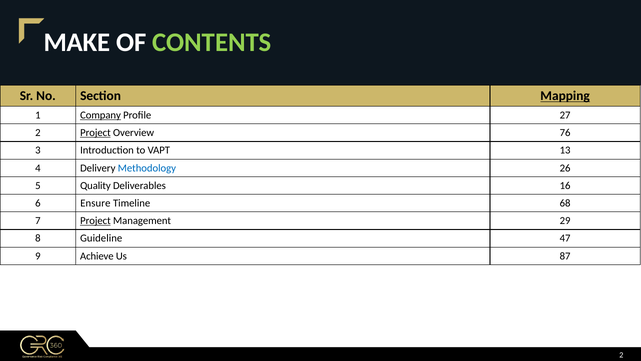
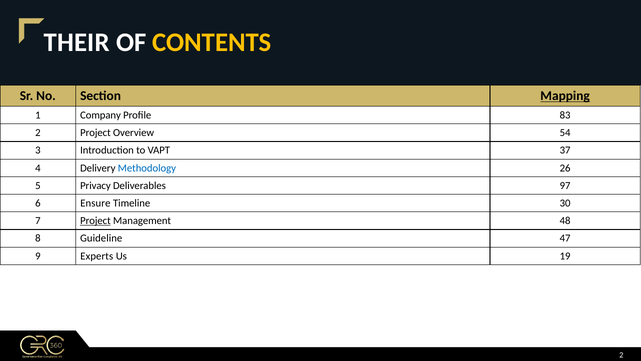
MAKE: MAKE -> THEIR (77, 42)
CONTENTS colour: light green -> yellow (212, 42)
Company underline: present -> none (101, 115)
27: 27 -> 83 (565, 115)
Project underline: present -> none (95, 133)
76: 76 -> 54 (565, 133)
13: 13 -> 37 (565, 150)
Quality: Quality -> Privacy (95, 185)
16: 16 -> 97 (565, 185)
68: 68 -> 30 (565, 203)
29: 29 -> 48 (565, 221)
Achieve: Achieve -> Experts (97, 256)
87: 87 -> 19 (565, 256)
